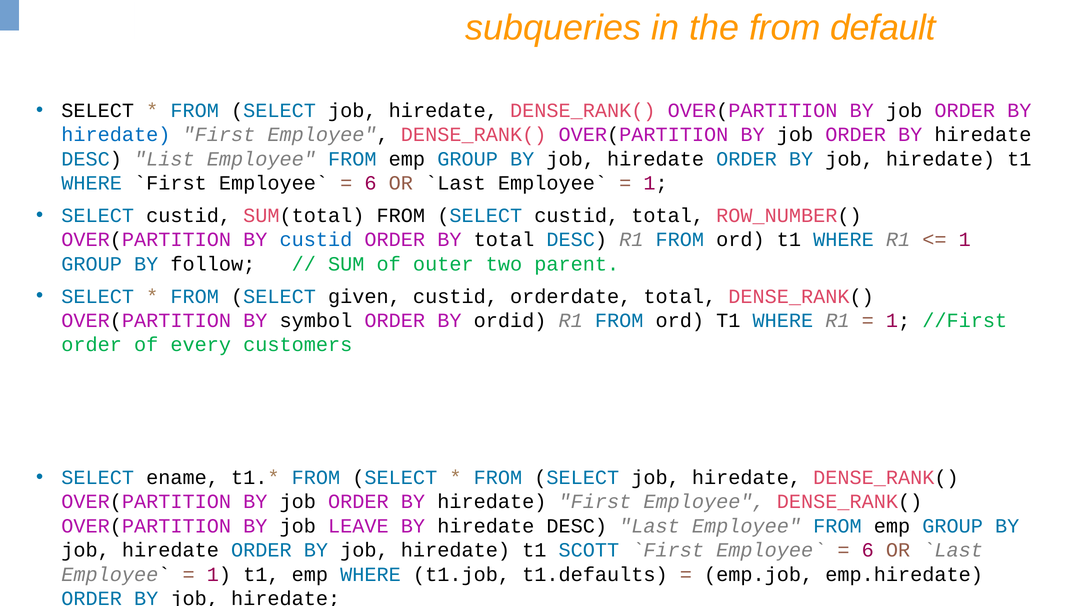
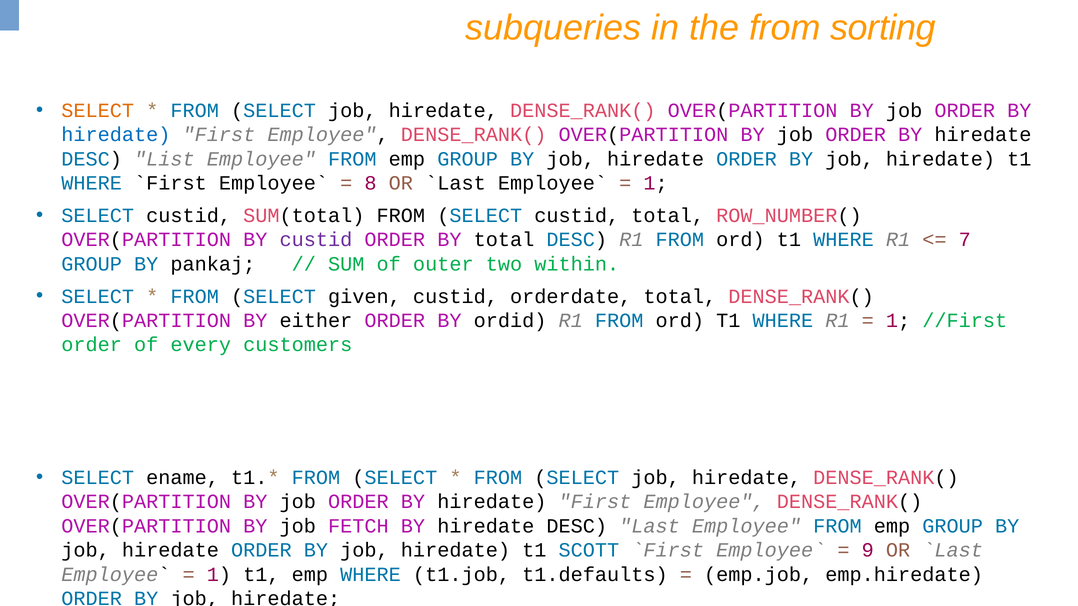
default: default -> sorting (883, 28)
SELECT colour: black -> orange (98, 111)
6: 6 -> 8 (371, 183)
custid colour: blue -> purple (316, 240)
1: 1 -> 7 (965, 240)
follow: follow -> pankaj (213, 264)
parent: parent -> within (577, 264)
symbol: symbol -> either (316, 321)
LEAVE: LEAVE -> FETCH (358, 526)
6: 6 -> 9 (868, 550)
